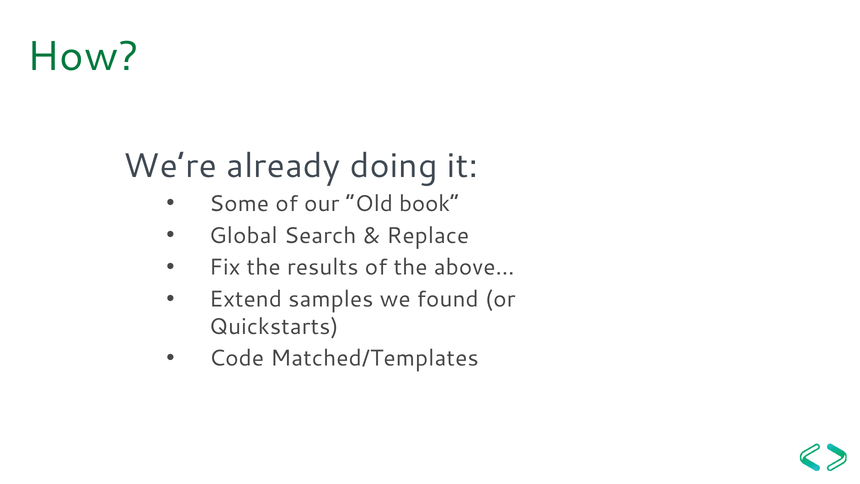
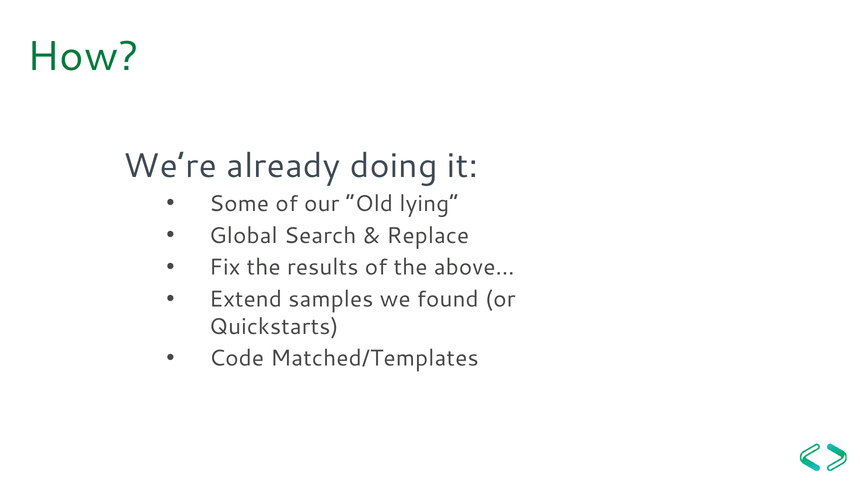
book: book -> lying (429, 204)
